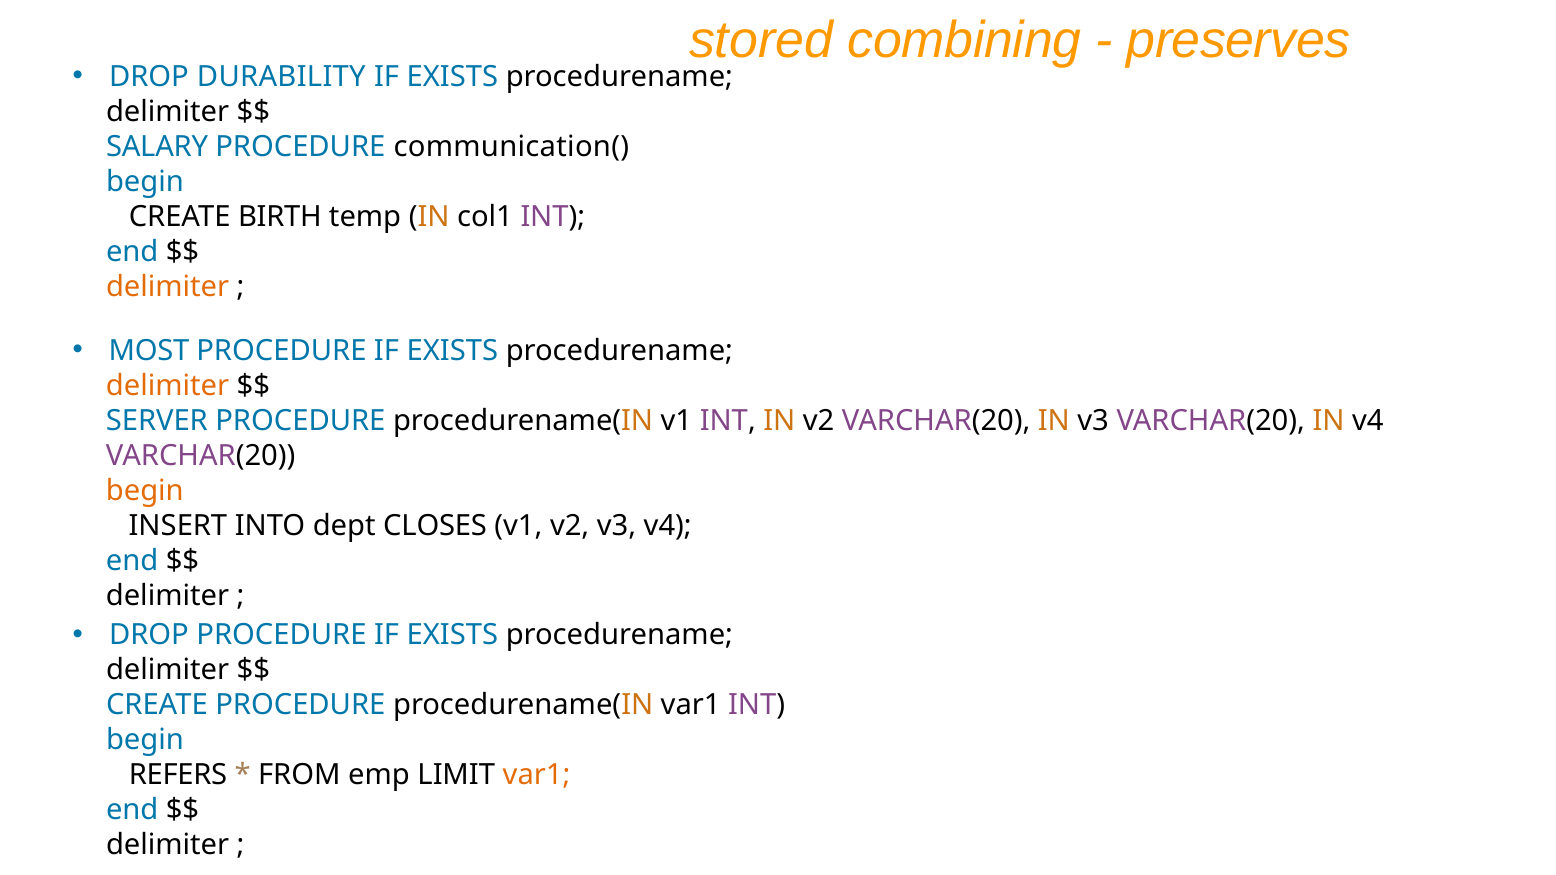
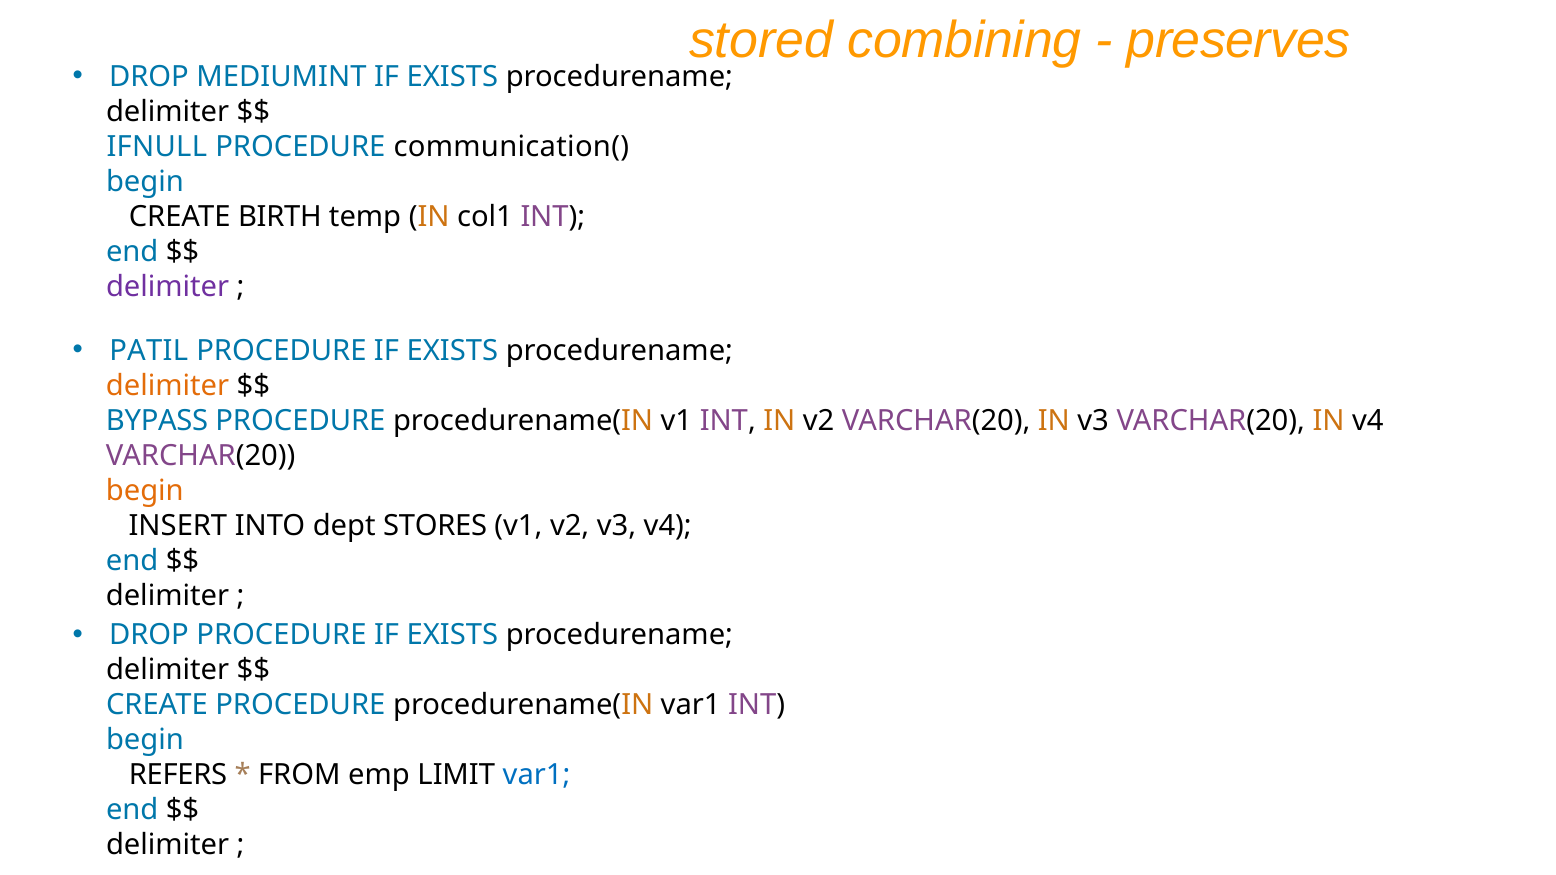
DURABILITY: DURABILITY -> MEDIUMINT (281, 77)
SALARY: SALARY -> IFNULL (157, 147)
delimiter colour: orange -> purple (168, 287)
MOST: MOST -> PATIL (149, 351)
SERVER: SERVER -> BYPASS (157, 421)
CLOSES: CLOSES -> STORES (435, 526)
var1 colour: orange -> blue (537, 776)
